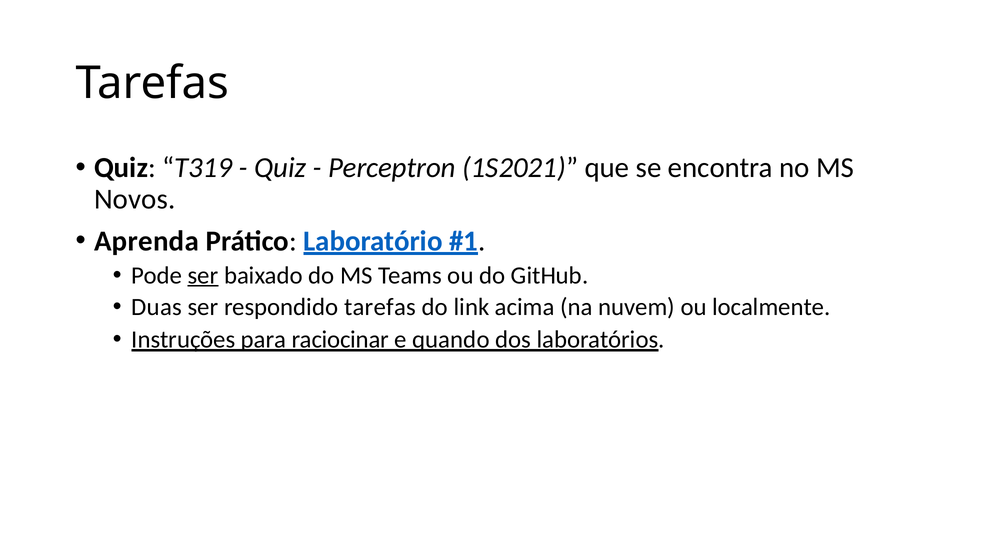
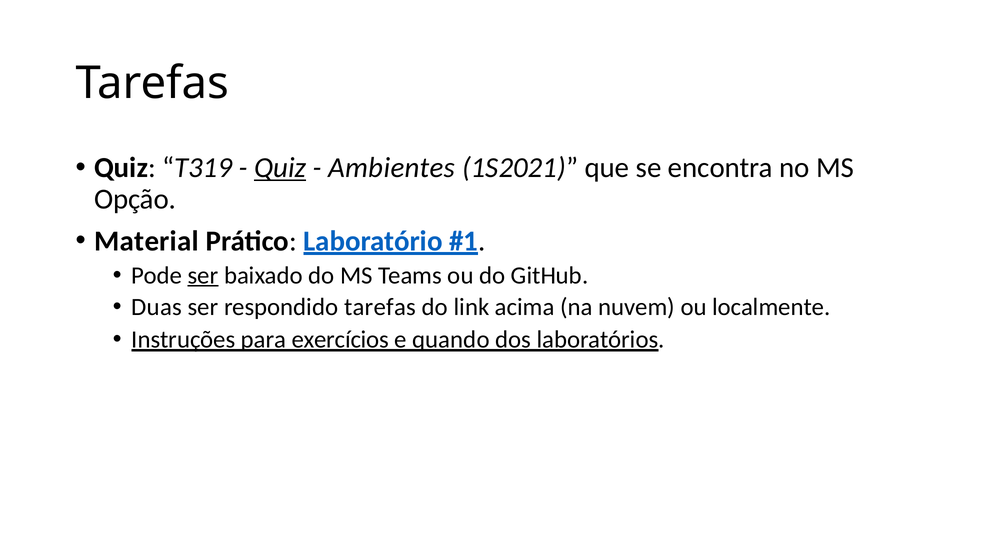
Quiz underline: none -> present (280, 168)
Perceptron: Perceptron -> Ambientes (392, 168)
Novos: Novos -> Opção (135, 199)
Aprenda: Aprenda -> Material (147, 241)
raciocinar: raciocinar -> exercícios (340, 340)
